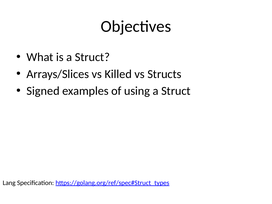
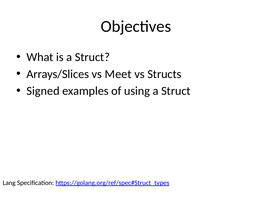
Killed: Killed -> Meet (118, 74)
